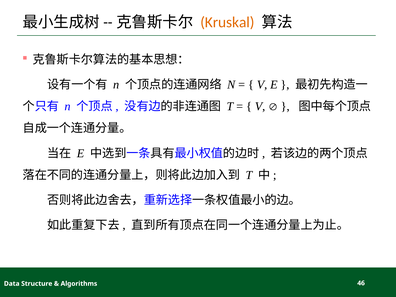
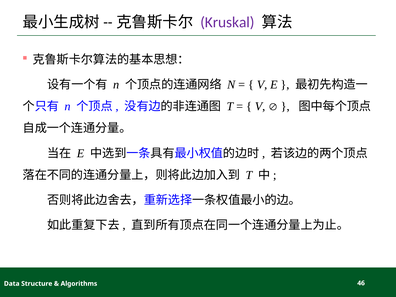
Kruskal colour: orange -> purple (227, 22)
